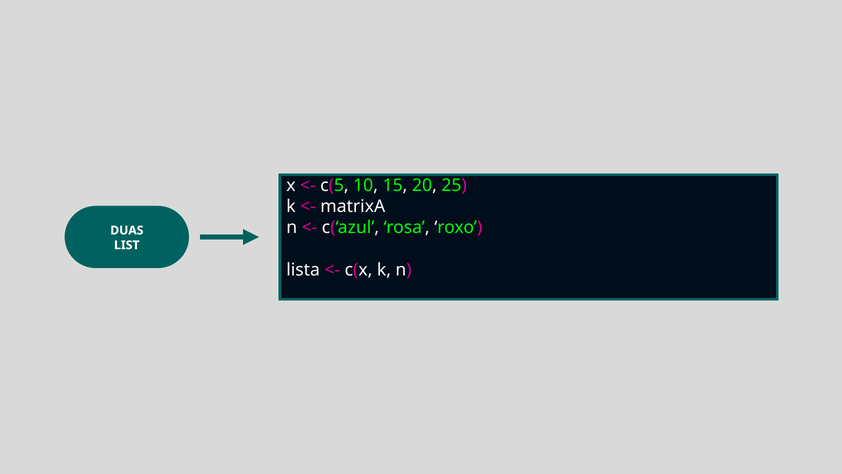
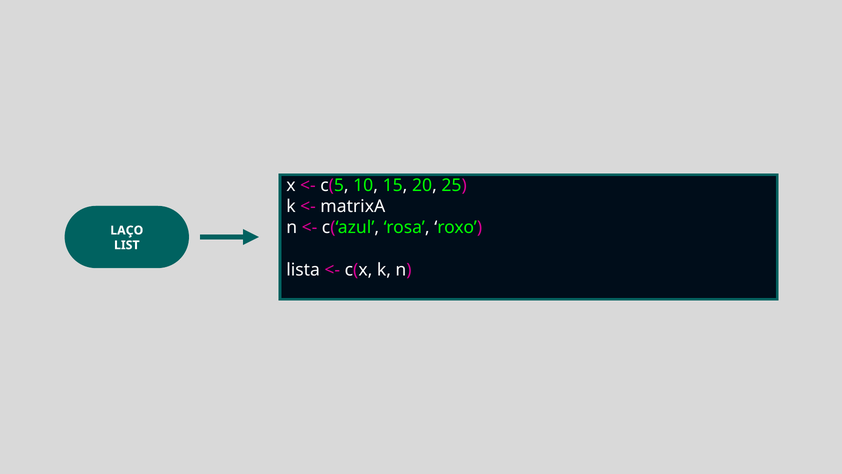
DUAS: DUAS -> LAÇO (127, 230)
